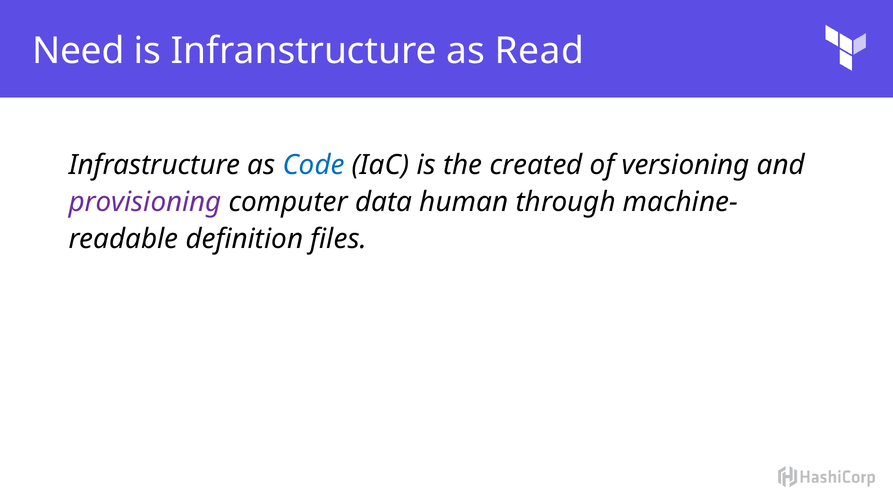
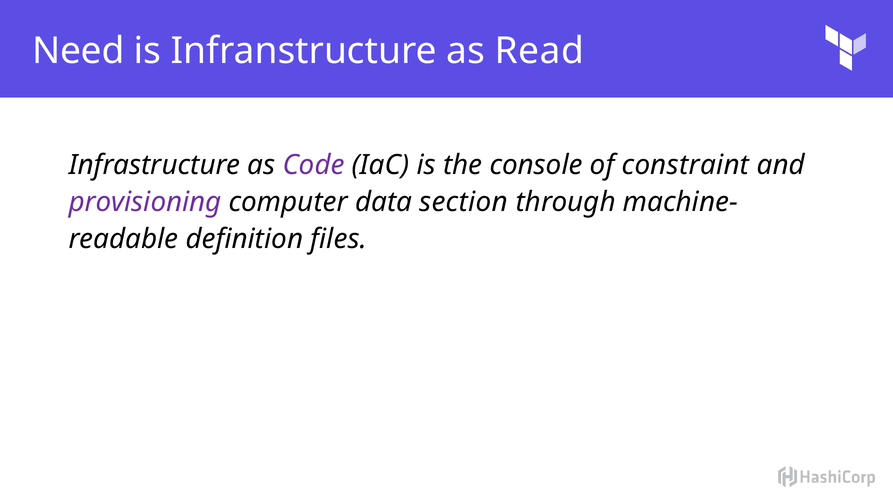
Code colour: blue -> purple (314, 165)
created: created -> console (536, 165)
versioning: versioning -> constraint (685, 165)
human: human -> section (464, 202)
